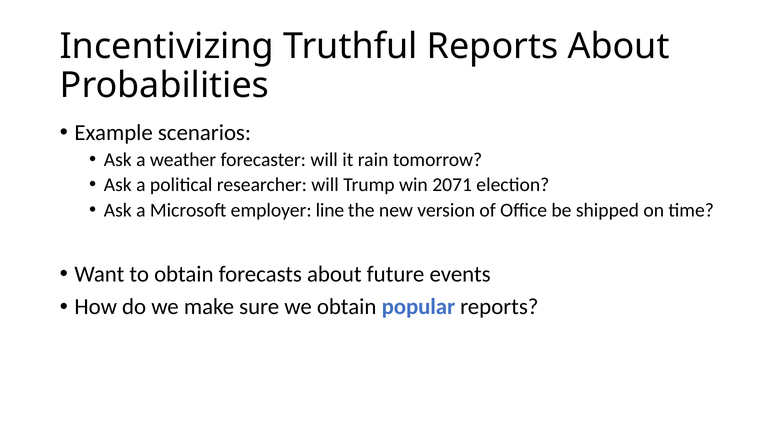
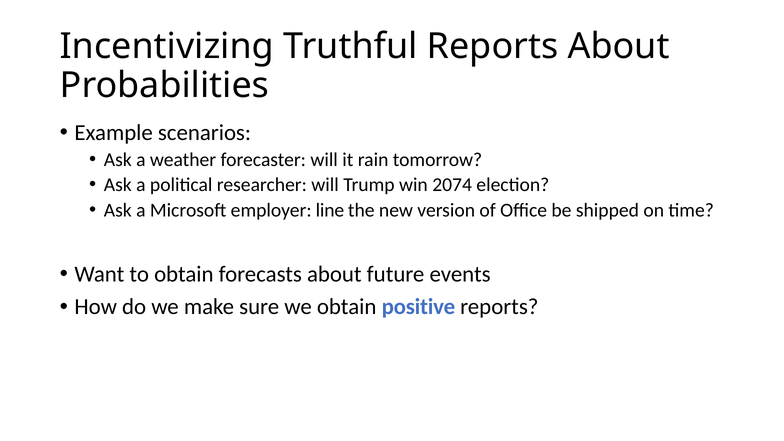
2071: 2071 -> 2074 (452, 185)
popular: popular -> positive (418, 307)
